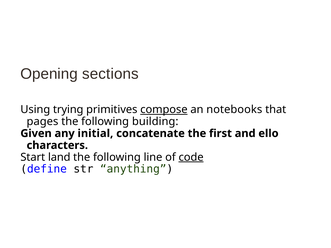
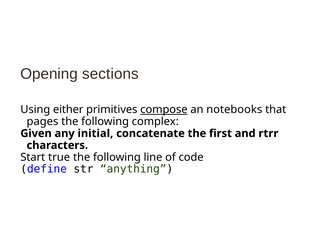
trying: trying -> either (68, 110)
building: building -> complex (155, 122)
ello: ello -> rtrr (268, 134)
land: land -> true (59, 157)
code underline: present -> none (191, 157)
